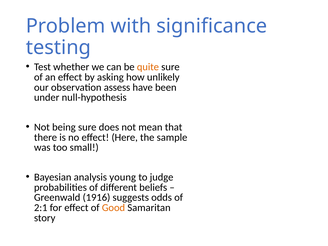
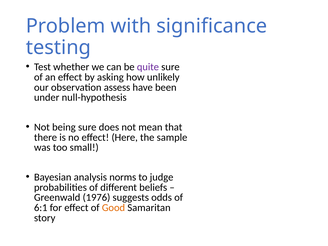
quite colour: orange -> purple (148, 67)
young: young -> norms (123, 177)
1916: 1916 -> 1976 (96, 198)
2:1: 2:1 -> 6:1 (41, 208)
